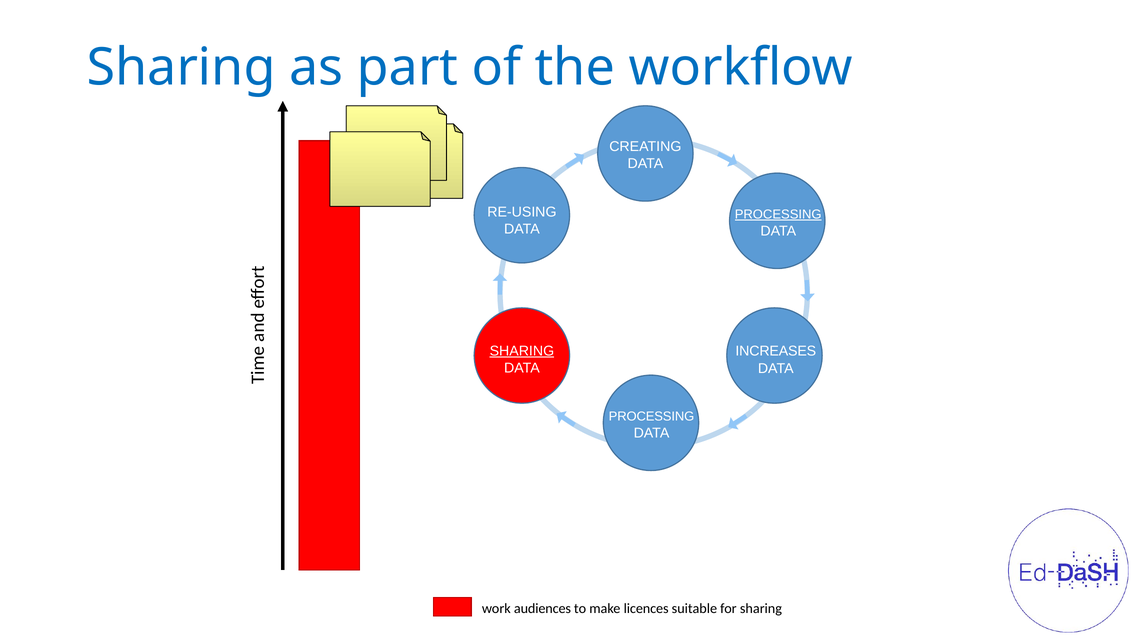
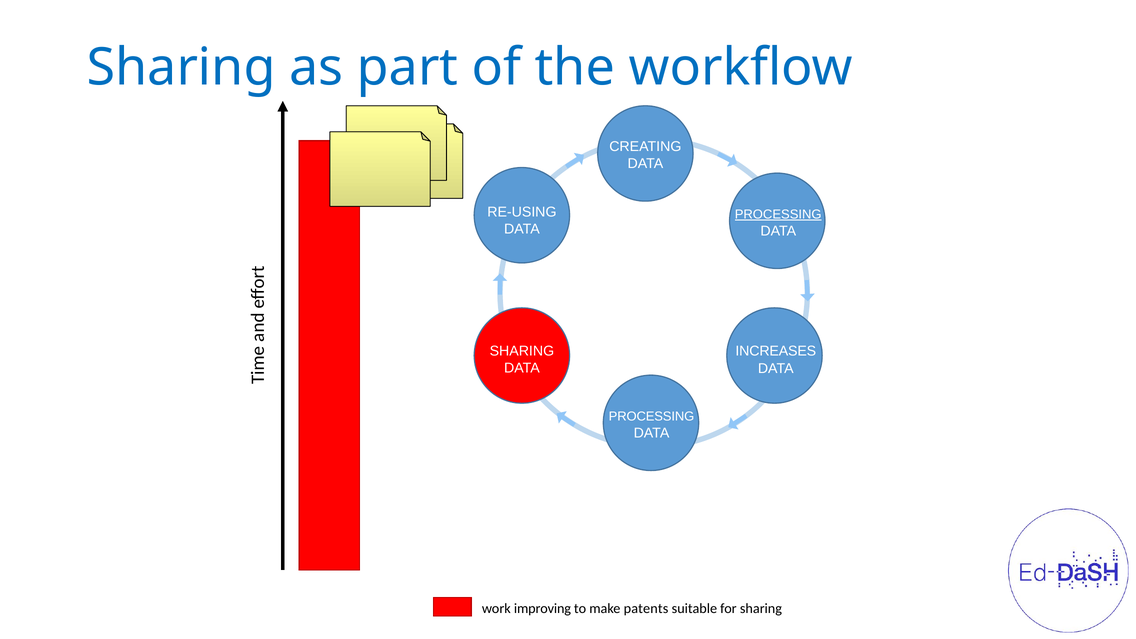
SHARING underline: present -> none (522, 351)
audiences: audiences -> improving (542, 608)
licences: licences -> patents (646, 608)
